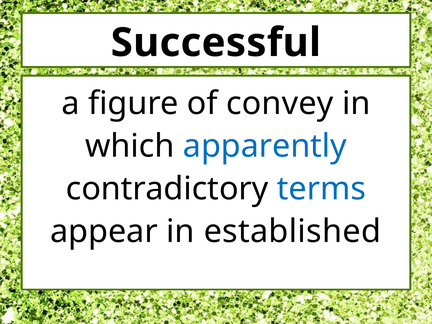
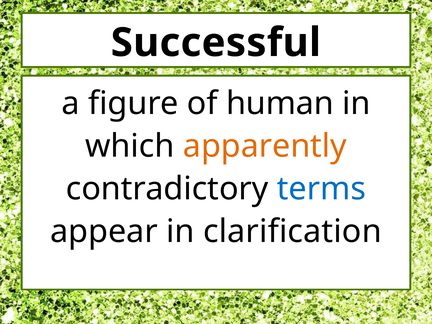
convey: convey -> human (280, 103)
apparently colour: blue -> orange (265, 146)
established: established -> clarification (292, 232)
